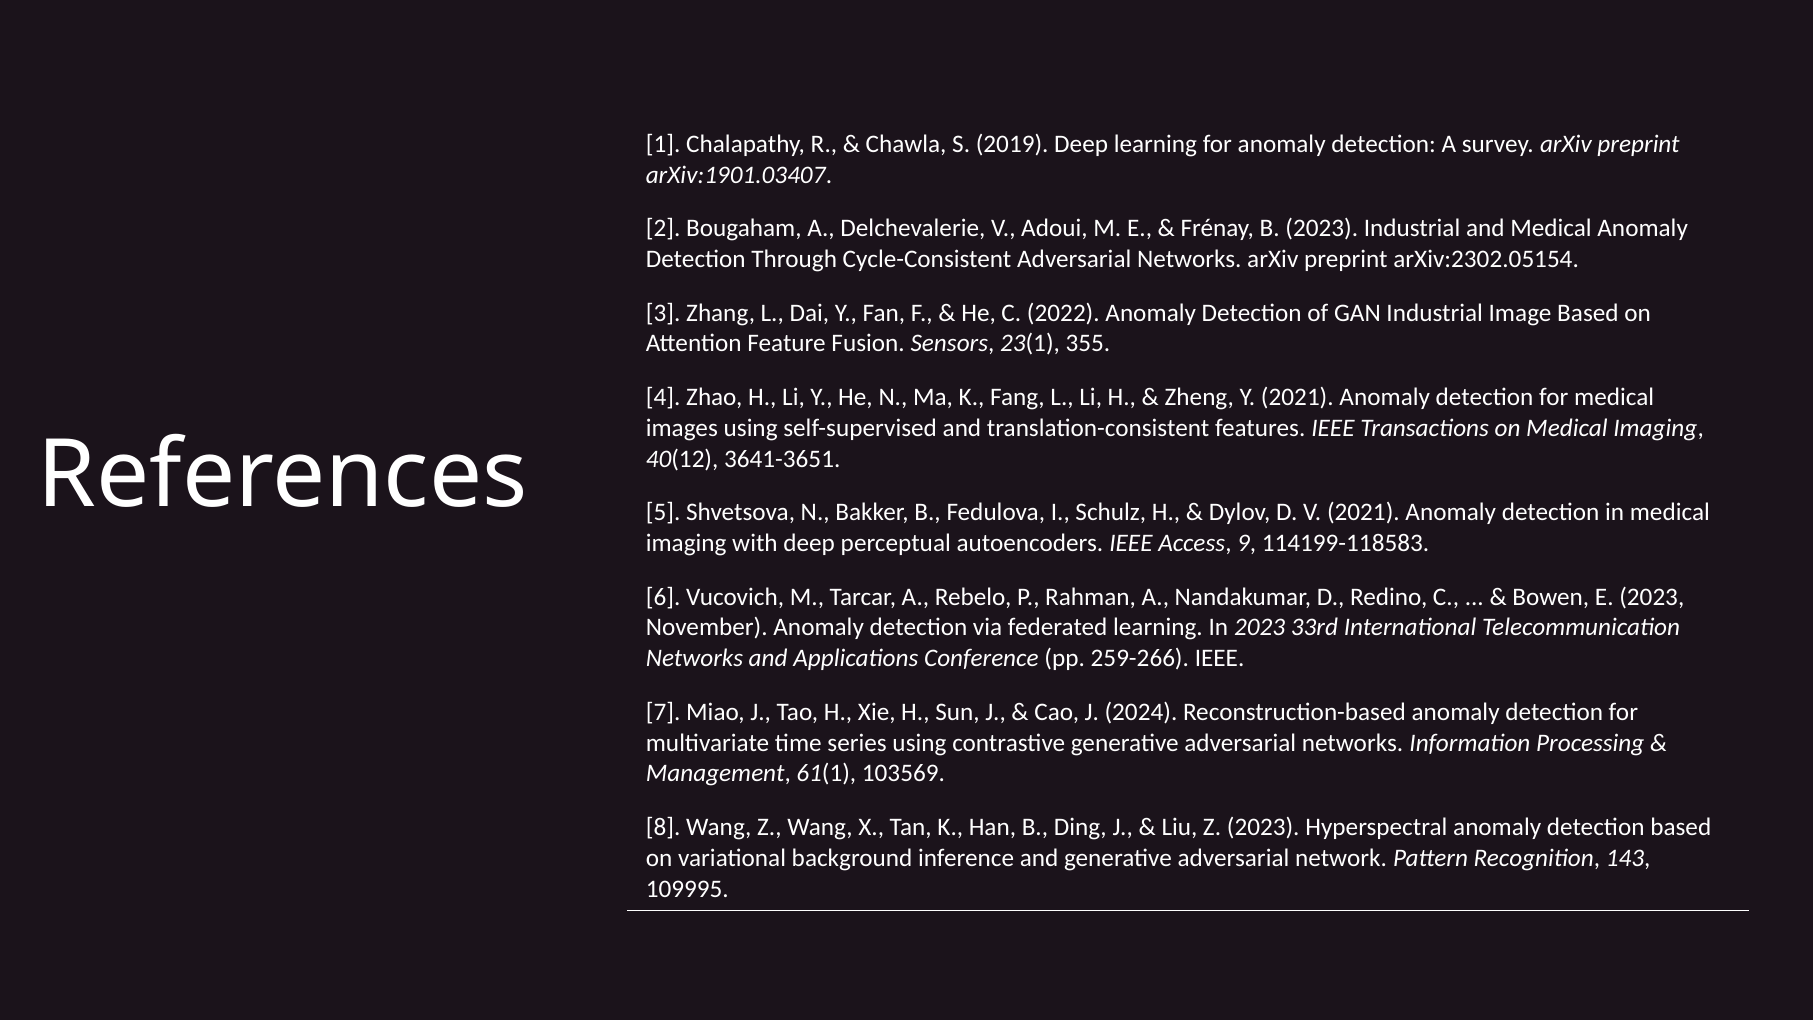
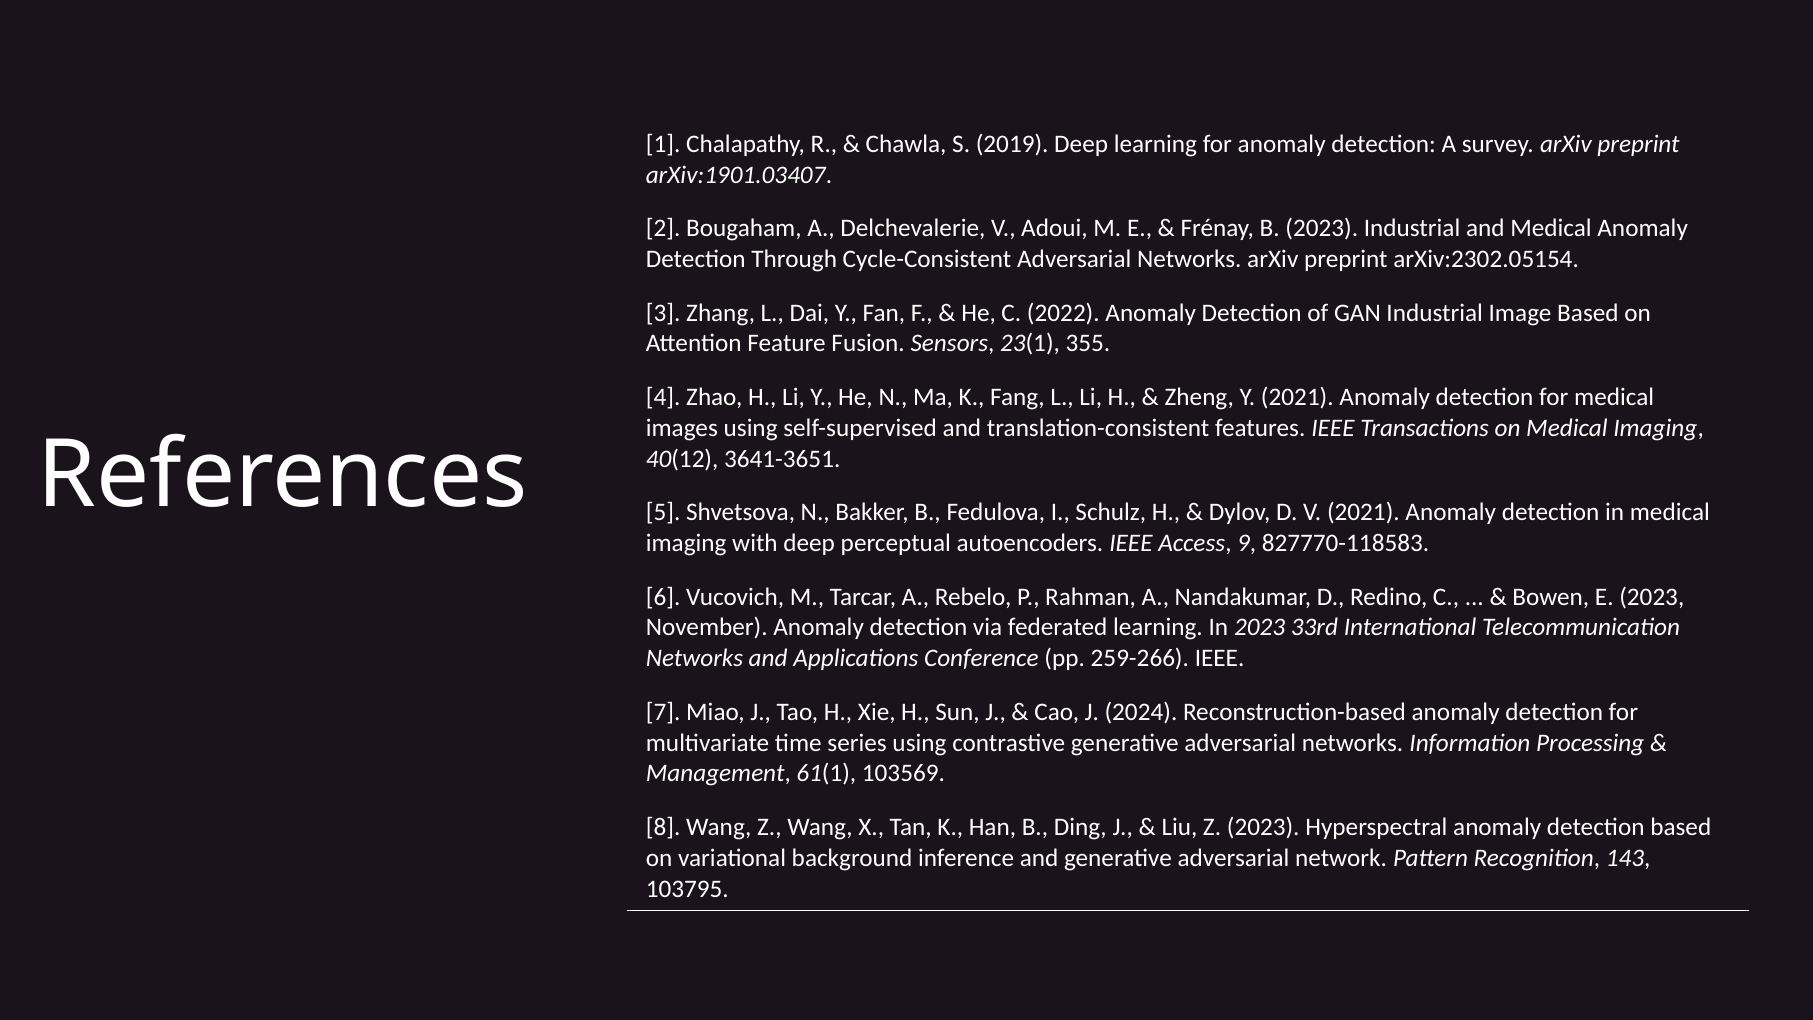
114199-118583: 114199-118583 -> 827770-118583 (1346, 543)
109995: 109995 -> 103795 (687, 889)
